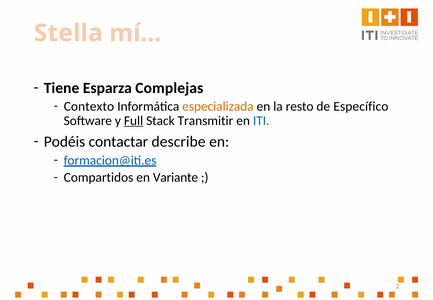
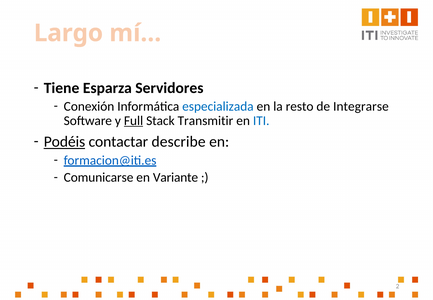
Stella: Stella -> Largo (68, 33)
Complejas: Complejas -> Servidores (169, 88)
Contexto: Contexto -> Conexión (89, 106)
especializada colour: orange -> blue (218, 106)
Específico: Específico -> Integrarse (361, 106)
Podéis underline: none -> present (64, 142)
Compartidos: Compartidos -> Comunicarse (99, 177)
